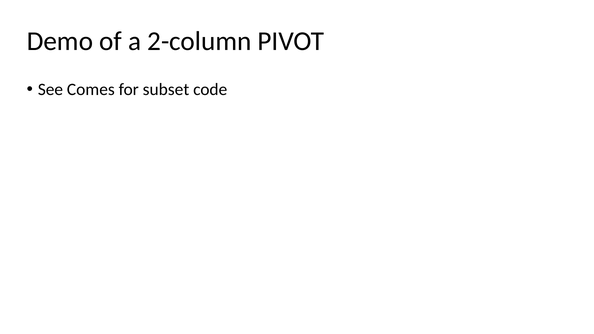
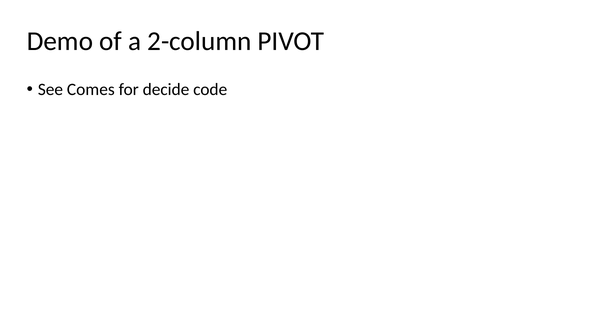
subset: subset -> decide (166, 89)
